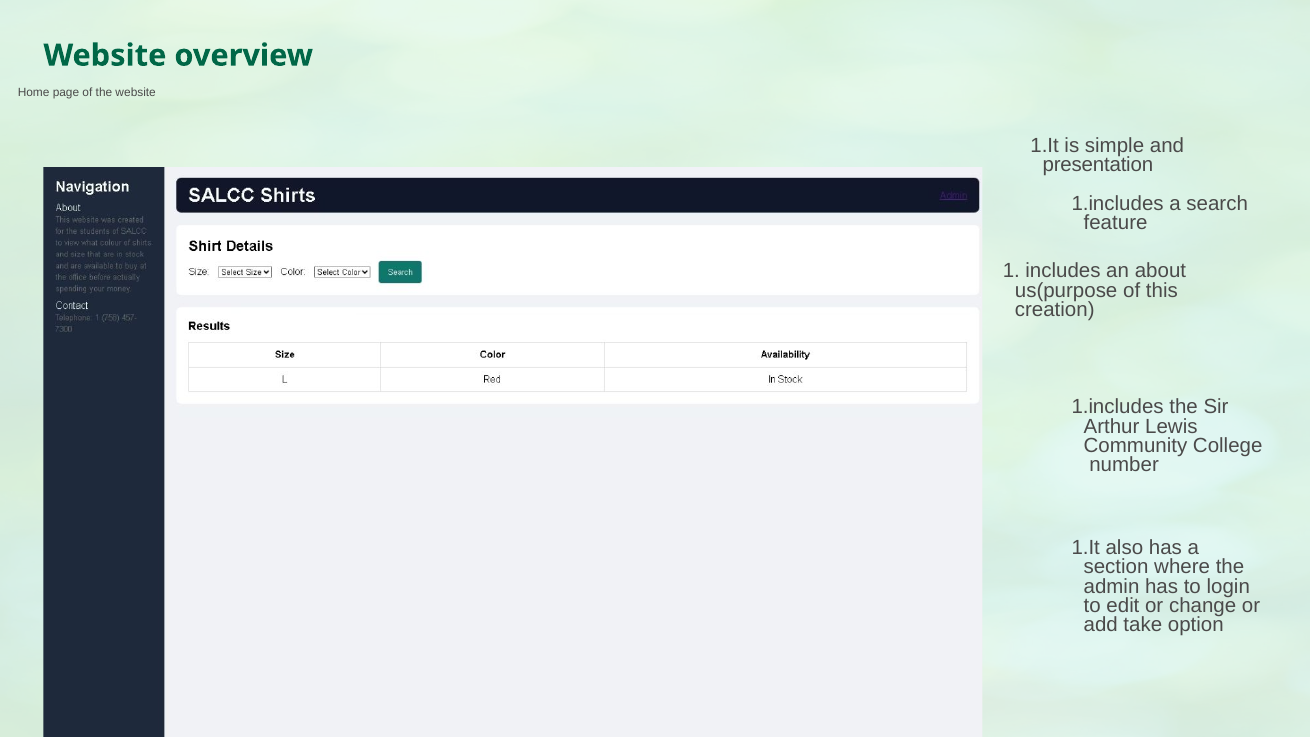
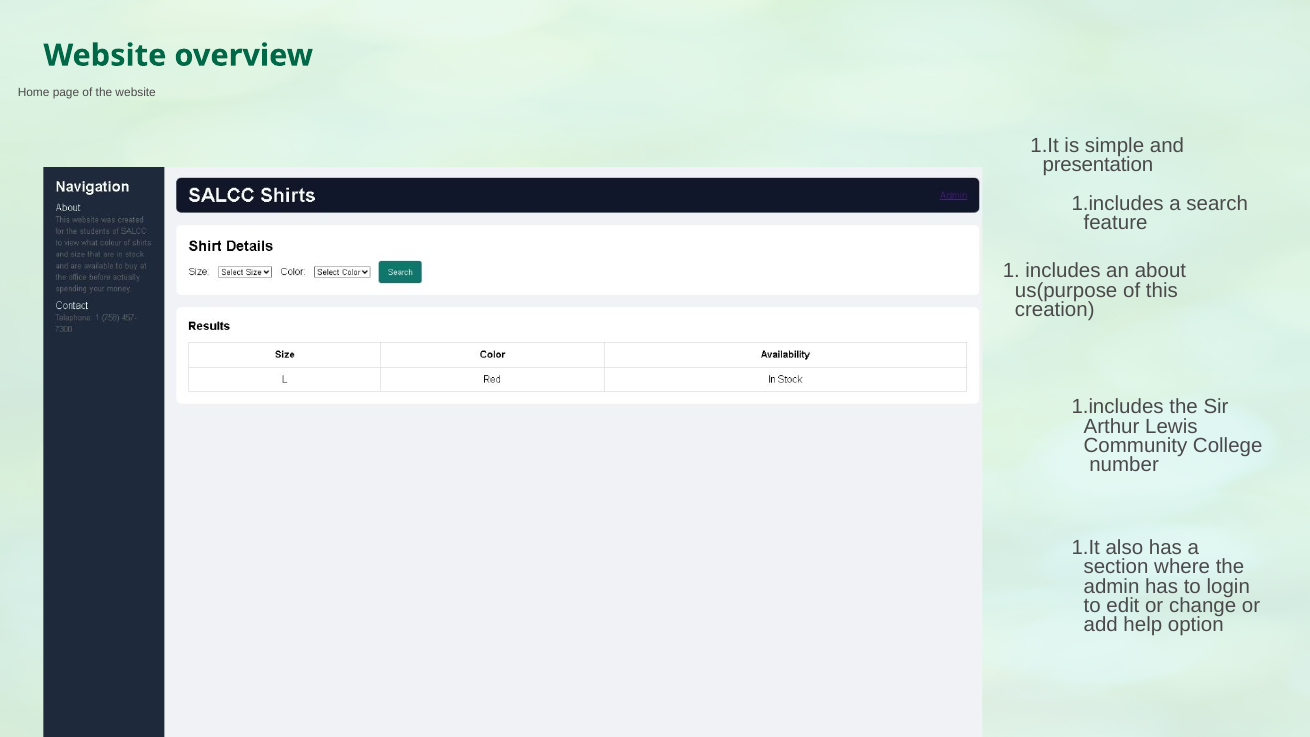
take: take -> help (1143, 625)
